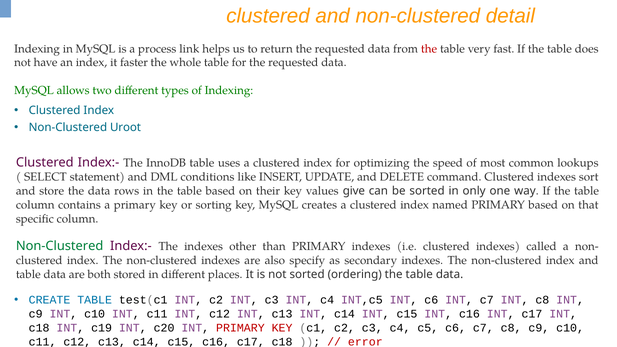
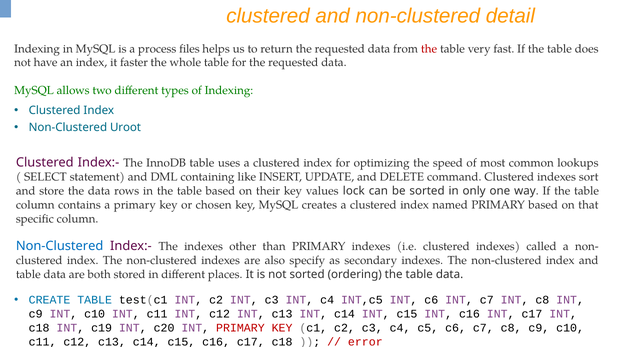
link: link -> files (189, 49)
conditions: conditions -> containing (208, 177)
give: give -> lock (354, 191)
sorting: sorting -> chosen (214, 205)
Non-Clustered colour: green -> blue (60, 246)
